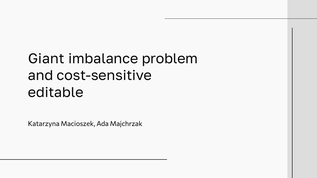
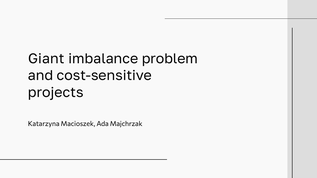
editable: editable -> projects (56, 93)
